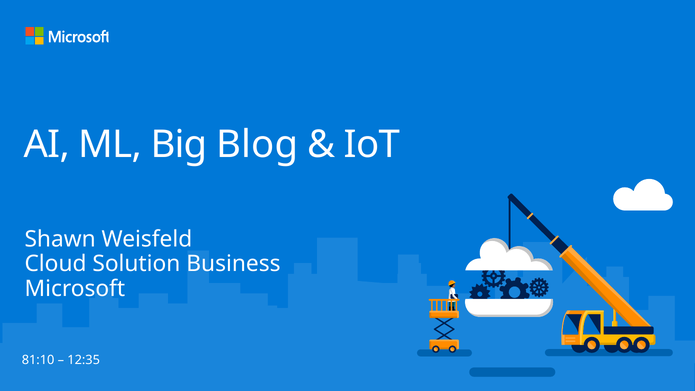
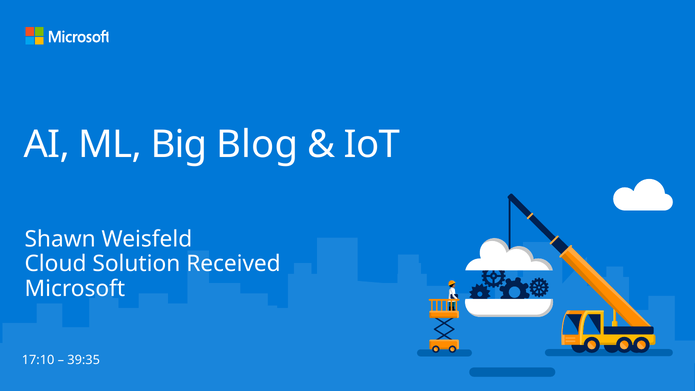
Business: Business -> Received (234, 264)
81:10: 81:10 -> 17:10 (38, 360)
12:35: 12:35 -> 39:35 (84, 360)
